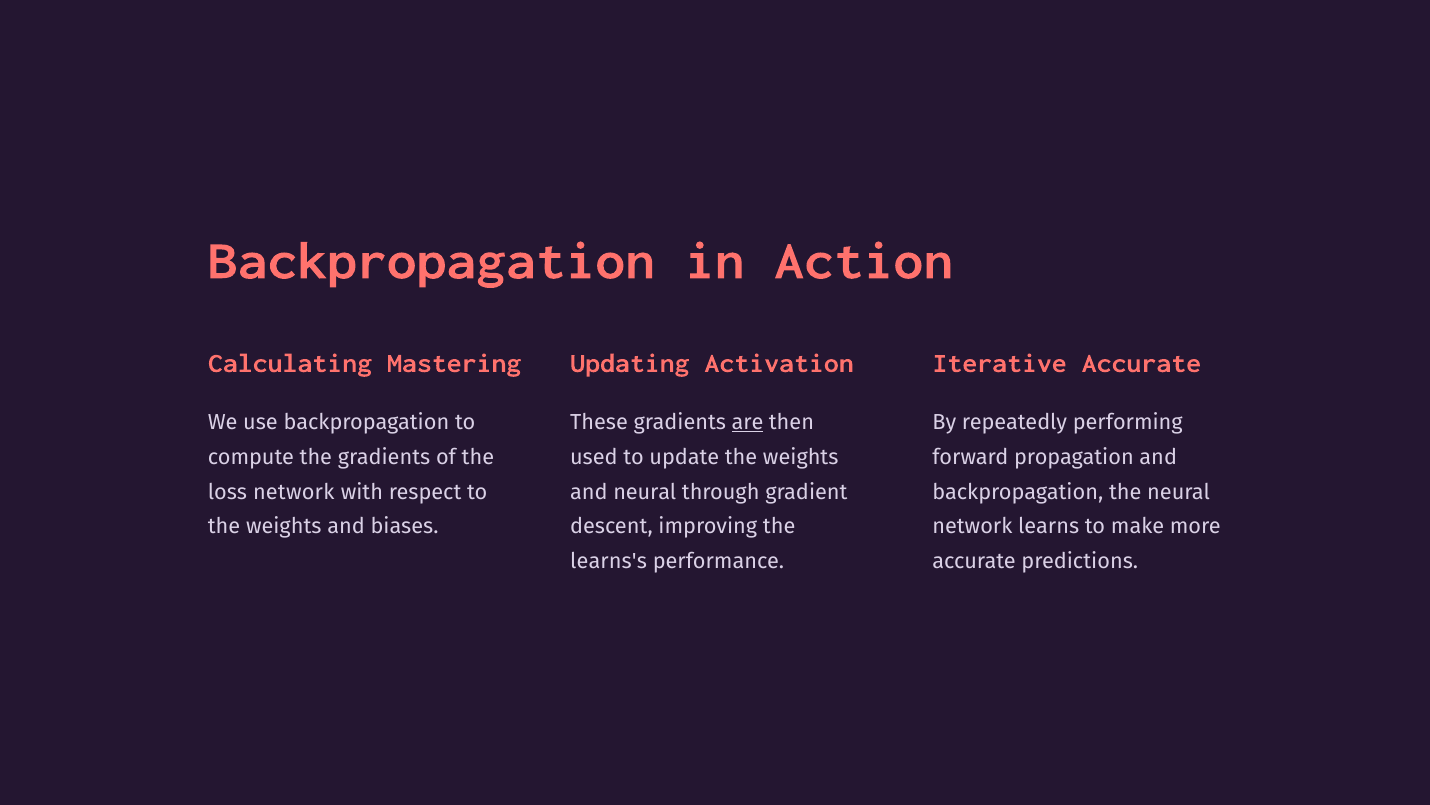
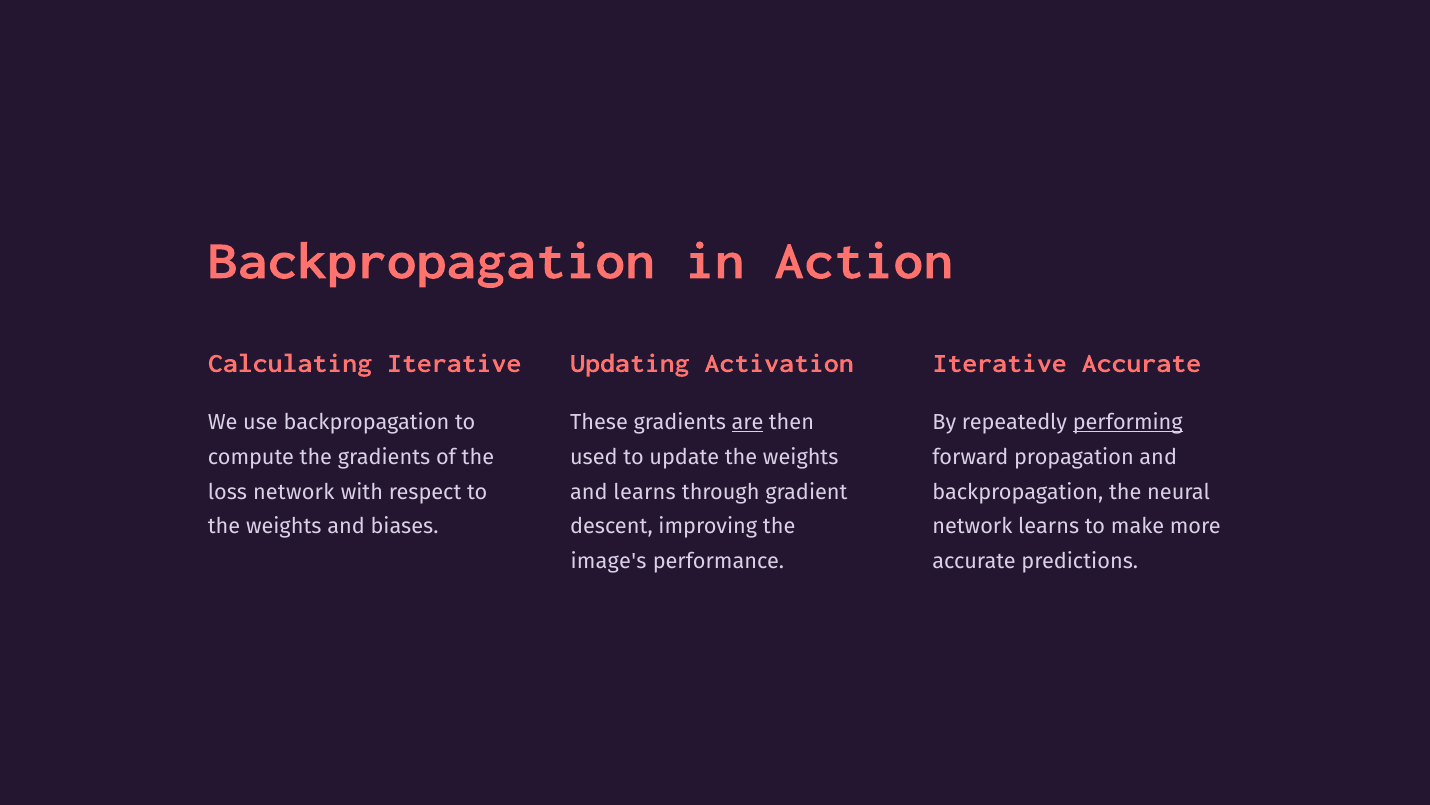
Calculating Mastering: Mastering -> Iterative (454, 363)
performing underline: none -> present (1128, 422)
and neural: neural -> learns (645, 492)
learns's: learns's -> image's (608, 561)
